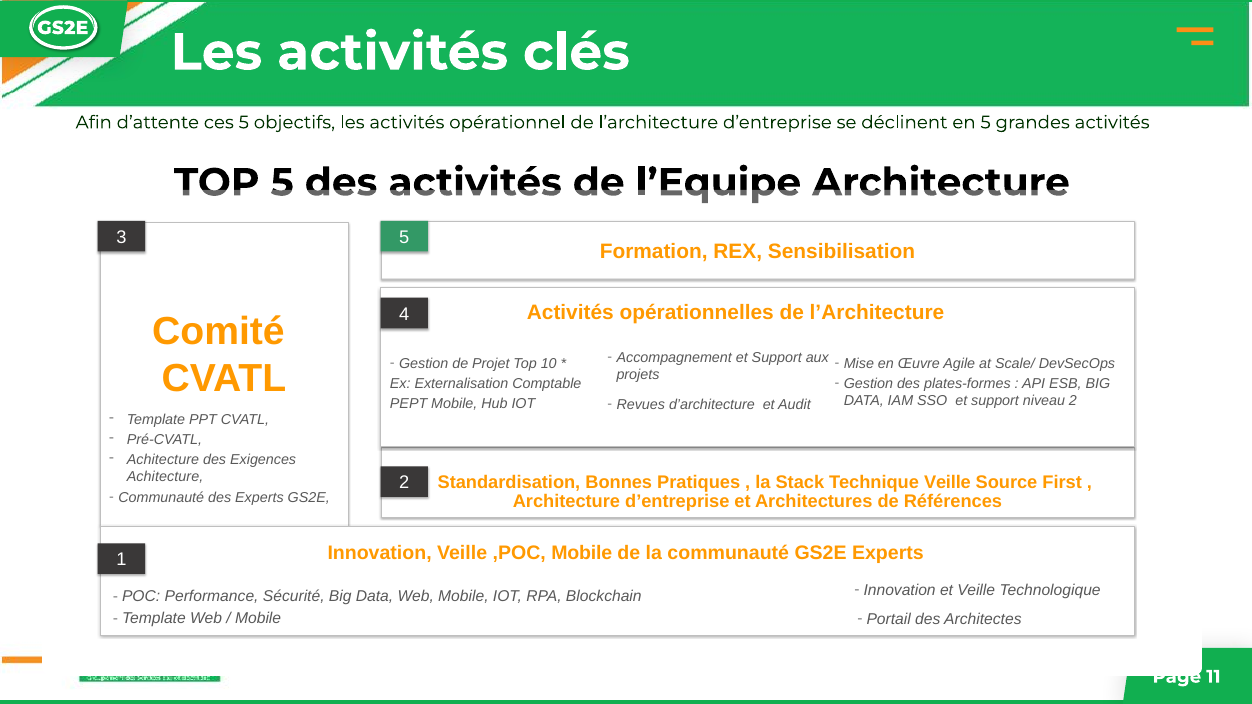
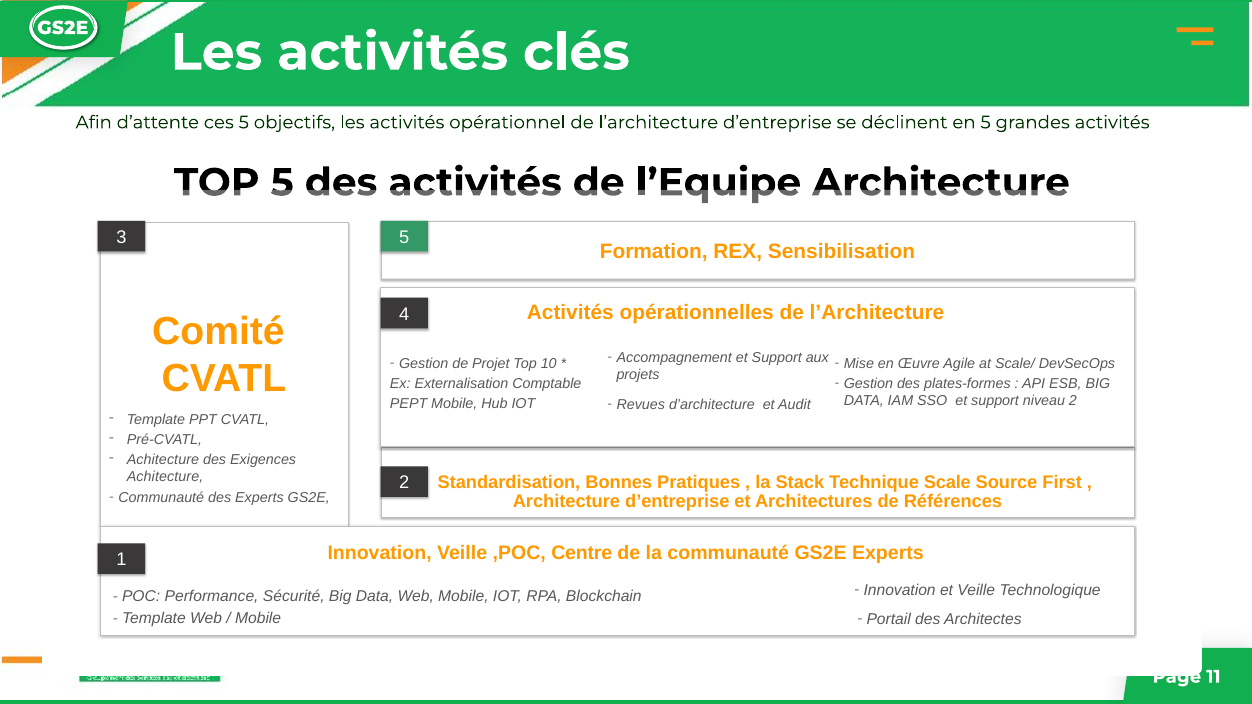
Technique Veille: Veille -> Scale (947, 482)
,POC Mobile: Mobile -> Centre (582, 553)
